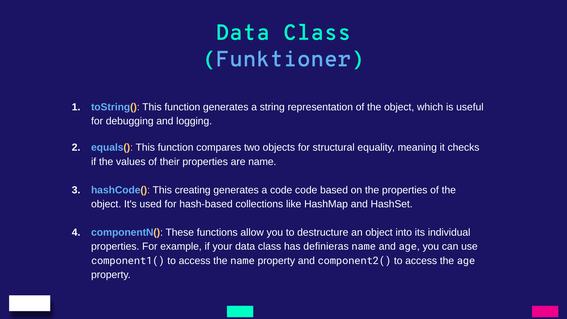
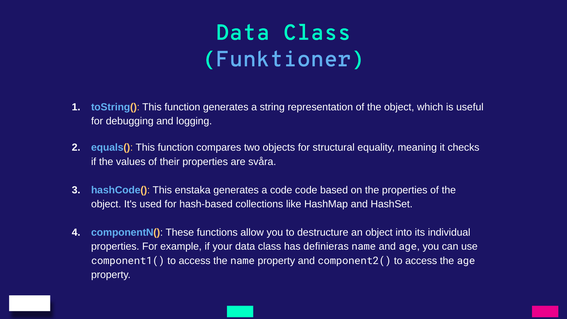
are name: name -> svåra (262, 162)
creating: creating -> enstaka (193, 190)
